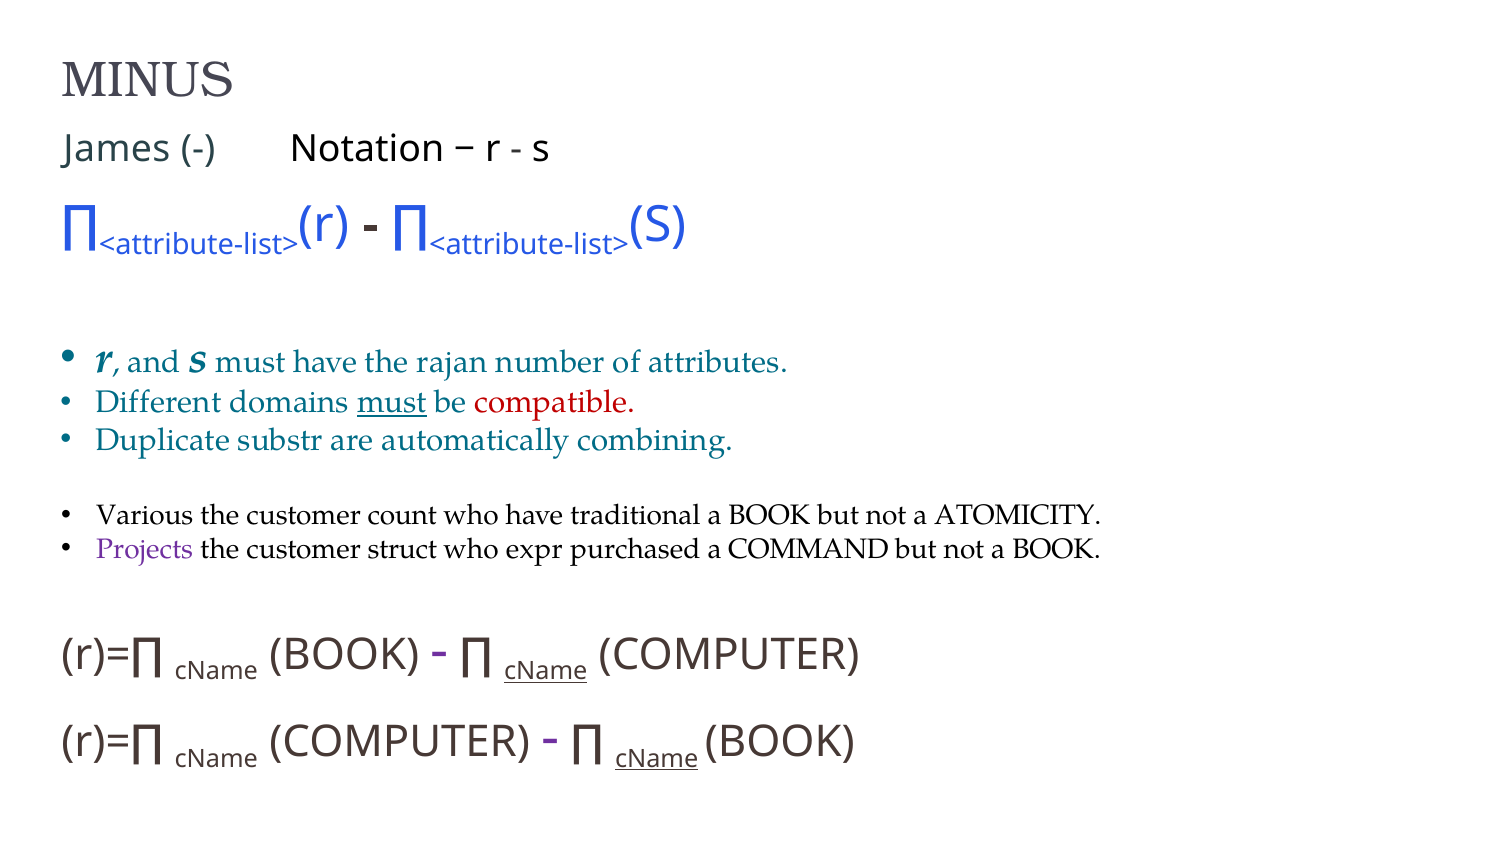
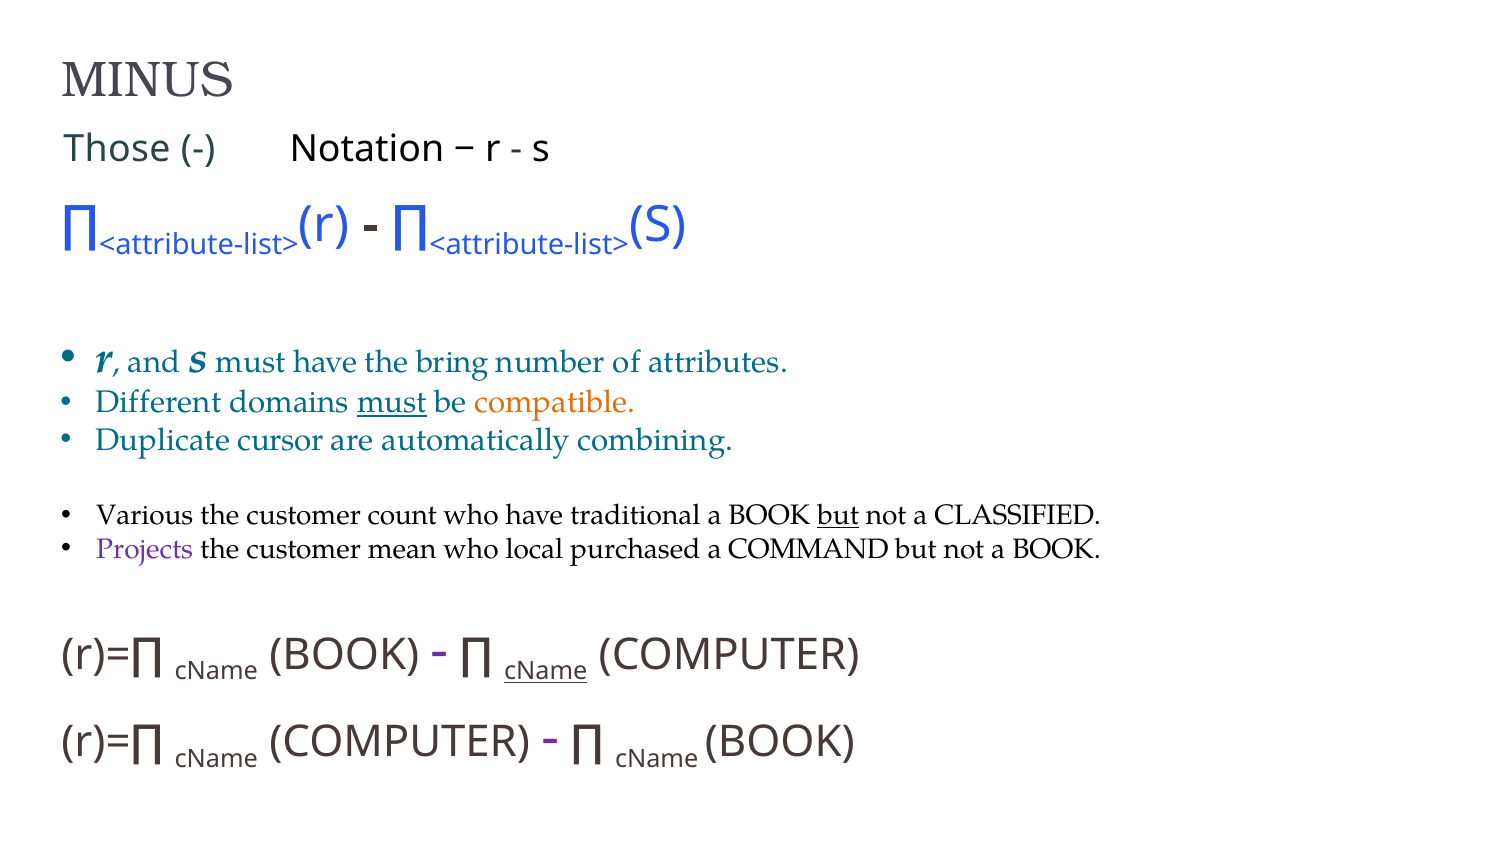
James: James -> Those (117, 149)
rajan: rajan -> bring (452, 363)
compatible colour: red -> orange (555, 403)
substr: substr -> cursor (281, 440)
but underline: none -> present (838, 516)
ATOMICITY: ATOMICITY -> CLASSIFIED (1018, 516)
struct: struct -> mean (402, 549)
expr: expr -> local (534, 549)
cName underline: present -> none (657, 759)
